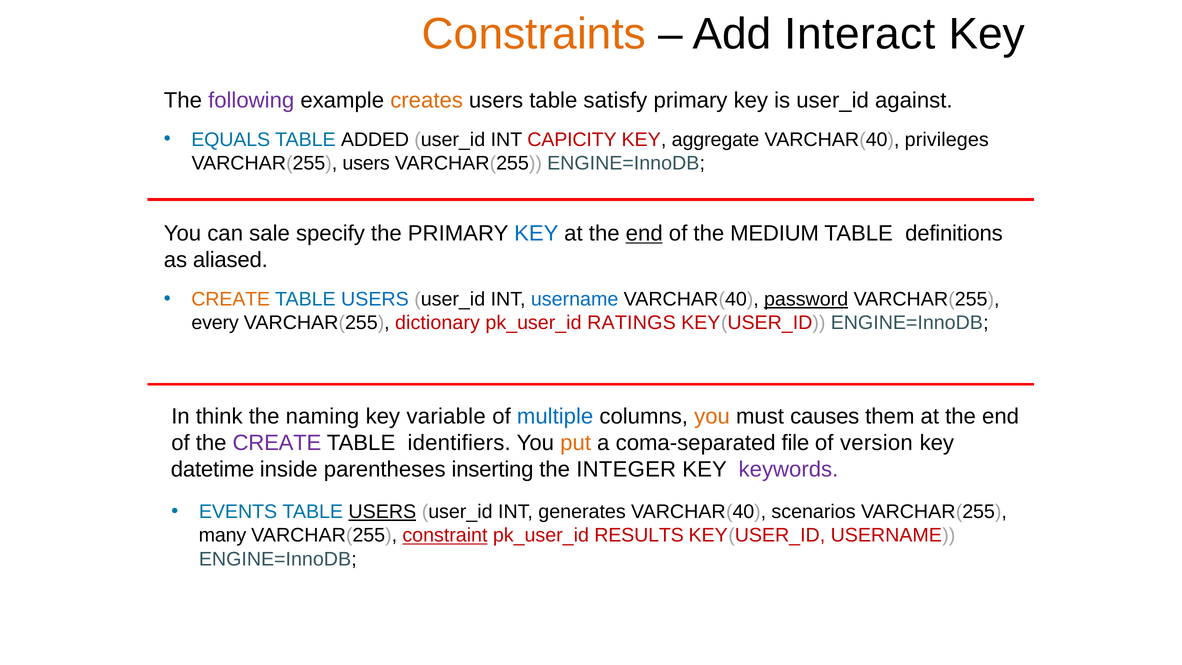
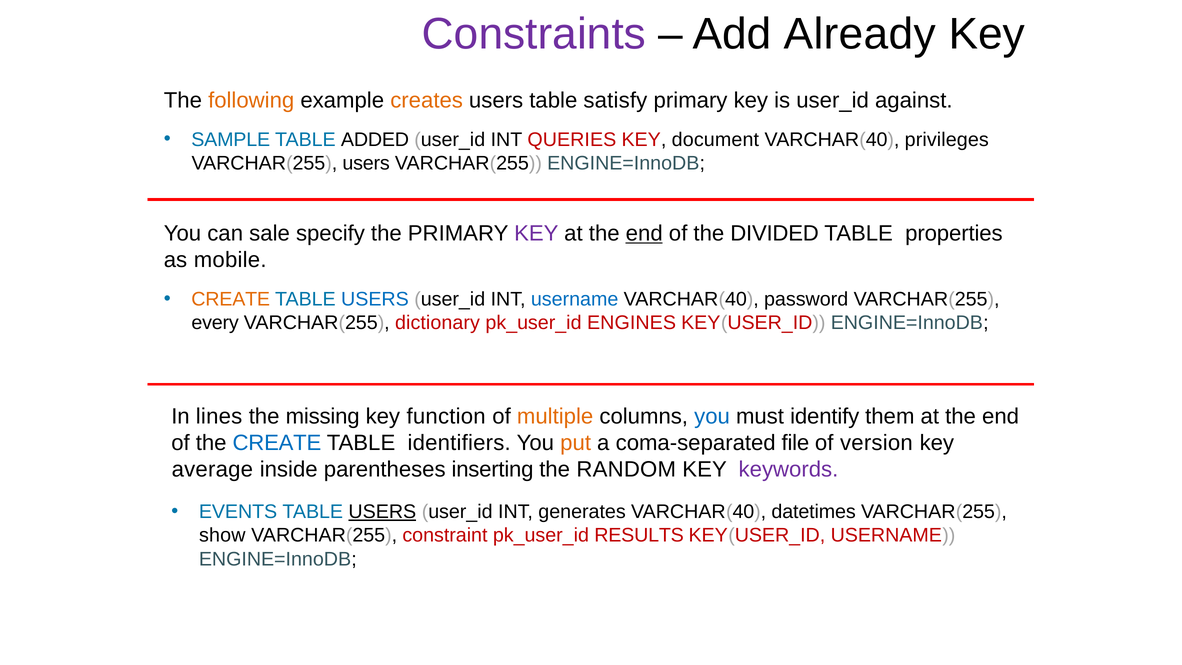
Constraints colour: orange -> purple (534, 34)
Interact: Interact -> Already (860, 34)
following colour: purple -> orange (251, 100)
EQUALS: EQUALS -> SAMPLE (231, 140)
CAPICITY: CAPICITY -> QUERIES (572, 140)
aggregate: aggregate -> document (715, 140)
KEY colour: blue -> purple (536, 233)
MEDIUM: MEDIUM -> DIVIDED (775, 233)
definitions: definitions -> properties (954, 233)
aliased: aliased -> mobile (230, 260)
password underline: present -> none (806, 299)
RATINGS: RATINGS -> ENGINES (632, 323)
think: think -> lines (219, 416)
naming: naming -> missing (323, 416)
variable: variable -> function (446, 416)
multiple colour: blue -> orange (555, 416)
you colour: orange -> blue (712, 416)
causes: causes -> identify (825, 416)
CREATE colour: purple -> blue (277, 443)
datetime: datetime -> average (212, 470)
INTEGER: INTEGER -> RANDOM (626, 470)
scenarios: scenarios -> datetimes (814, 512)
many: many -> show (222, 535)
constraint underline: present -> none (445, 535)
